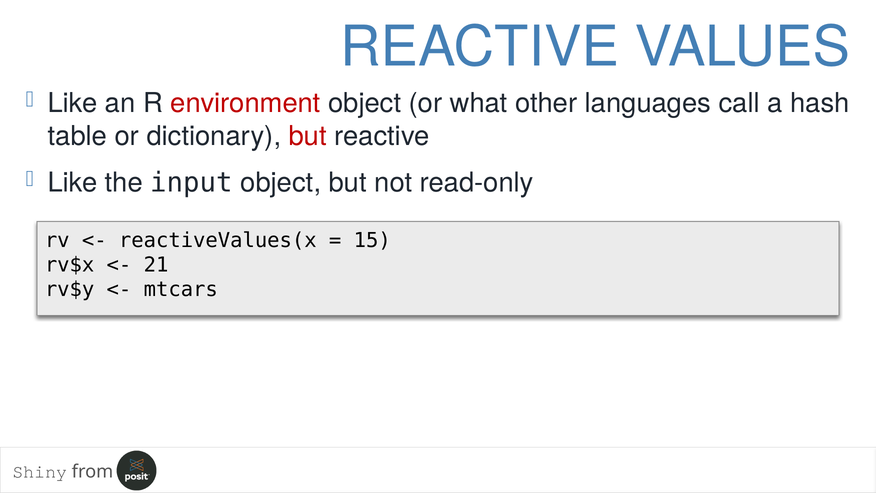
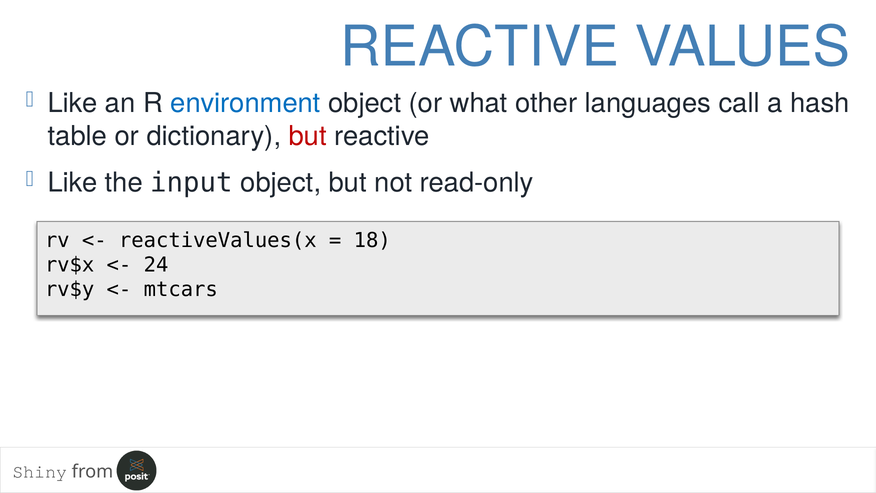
environment colour: red -> blue (245, 103)
15: 15 -> 18 (372, 240)
21: 21 -> 24 (156, 265)
